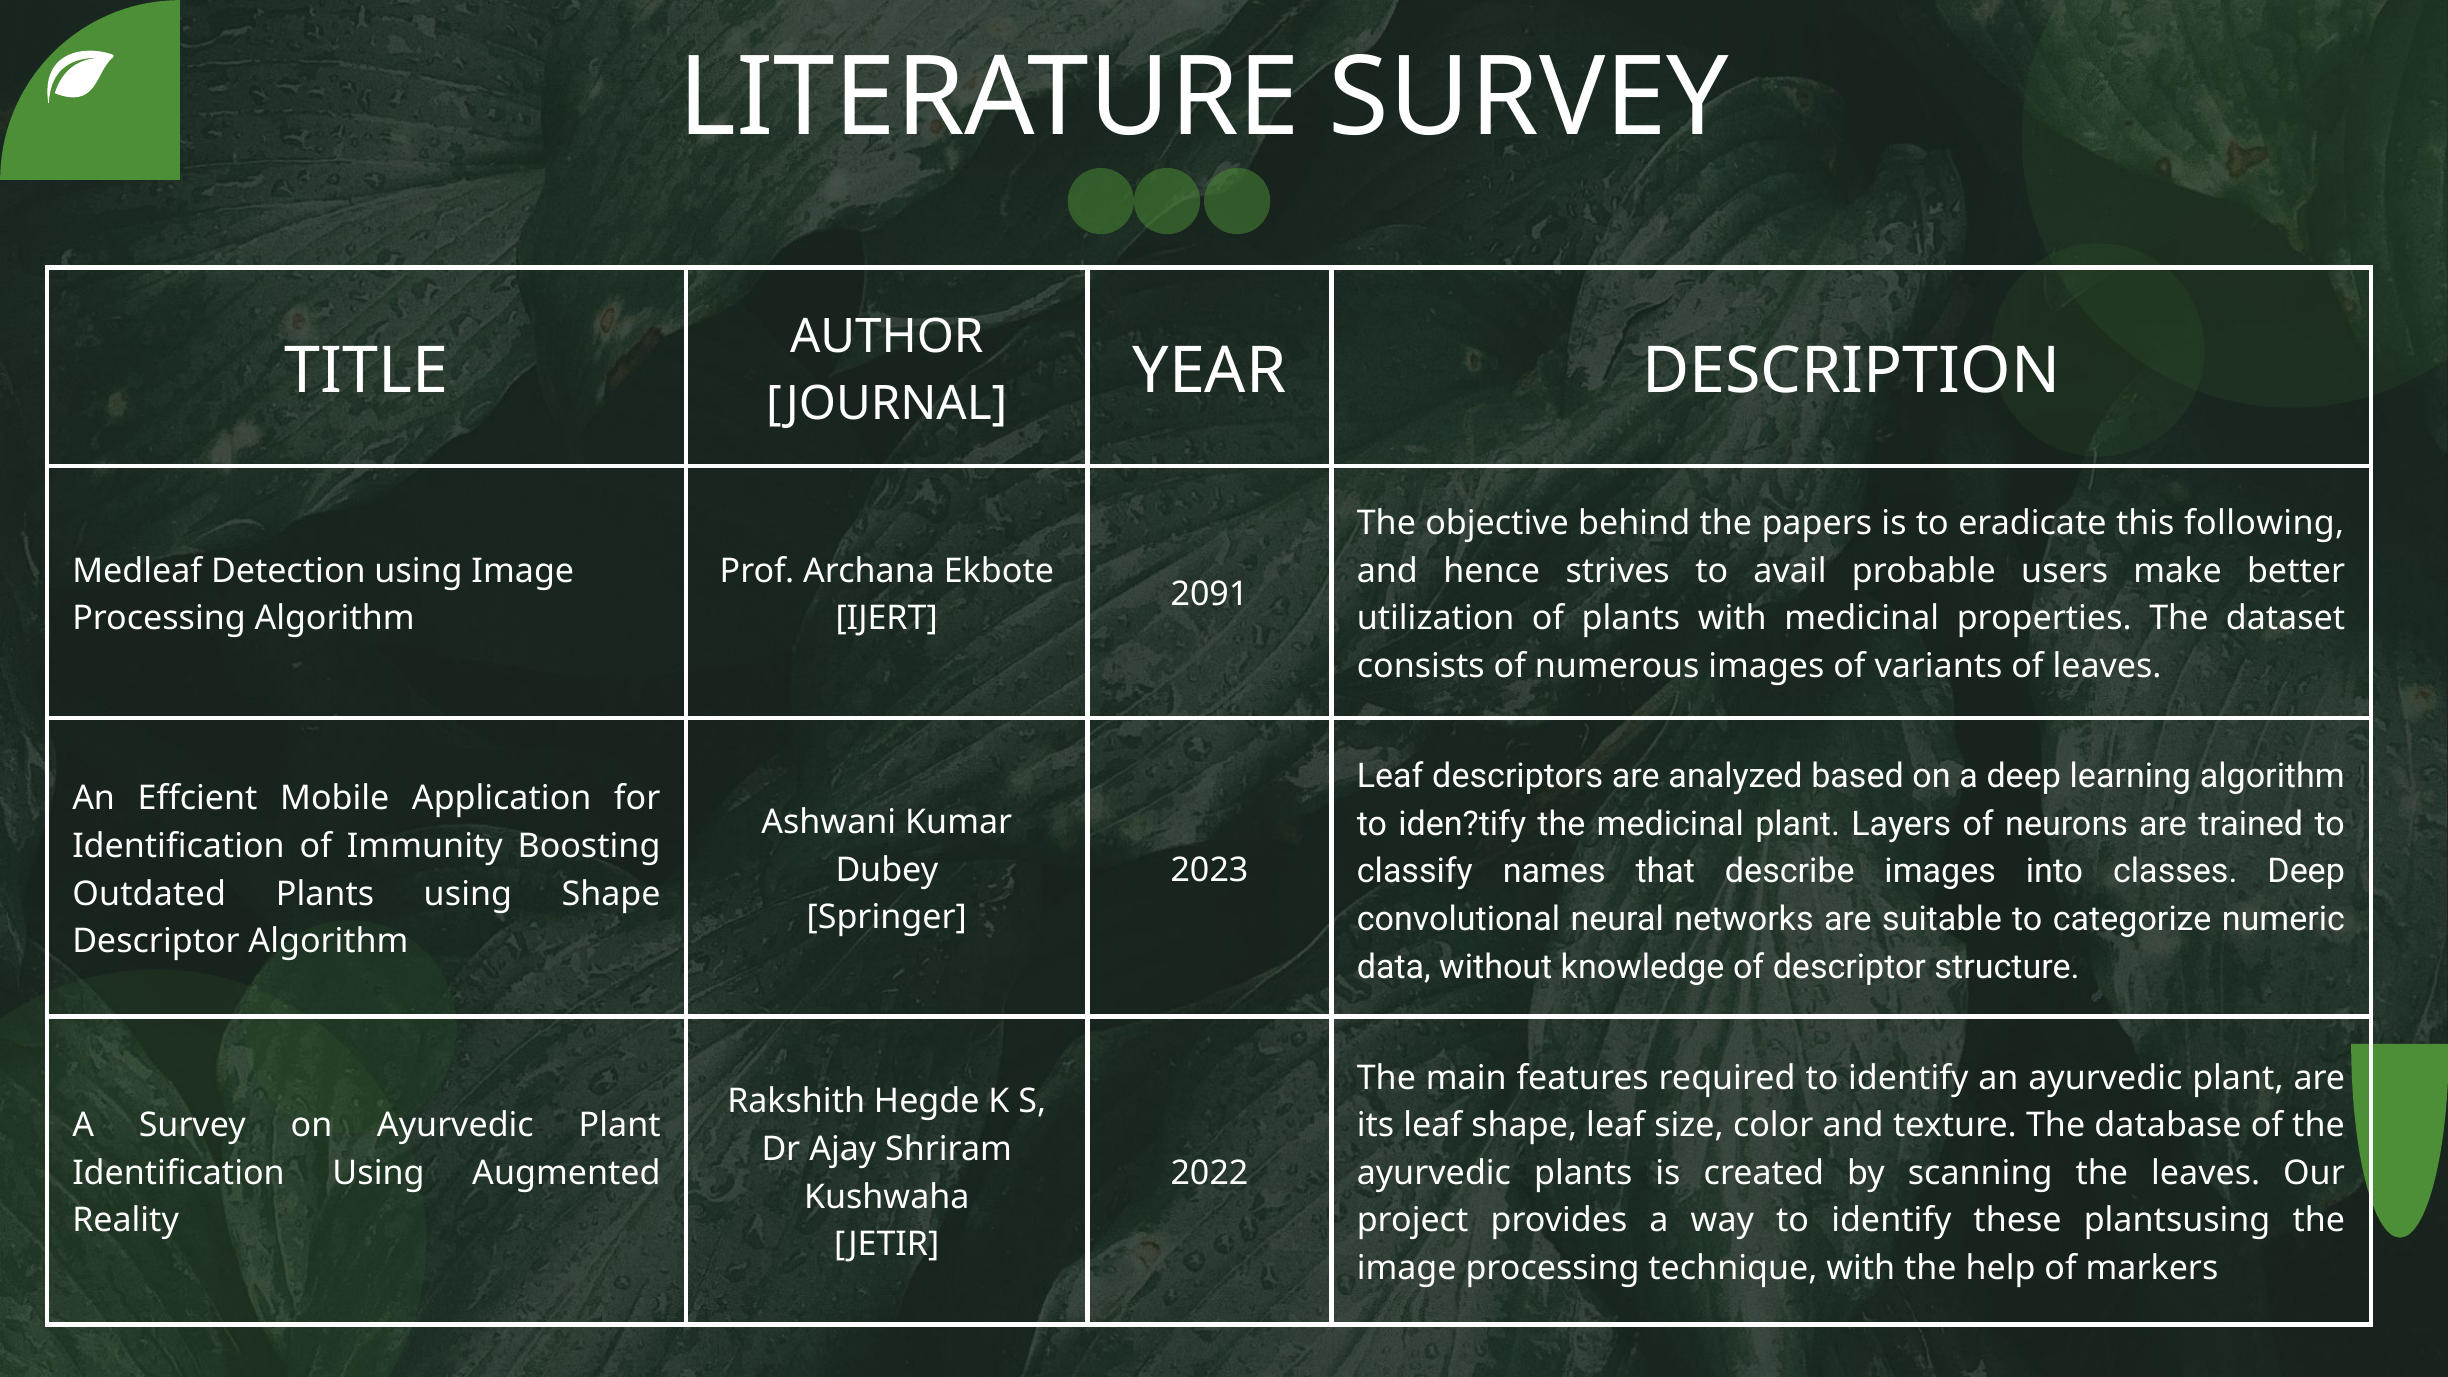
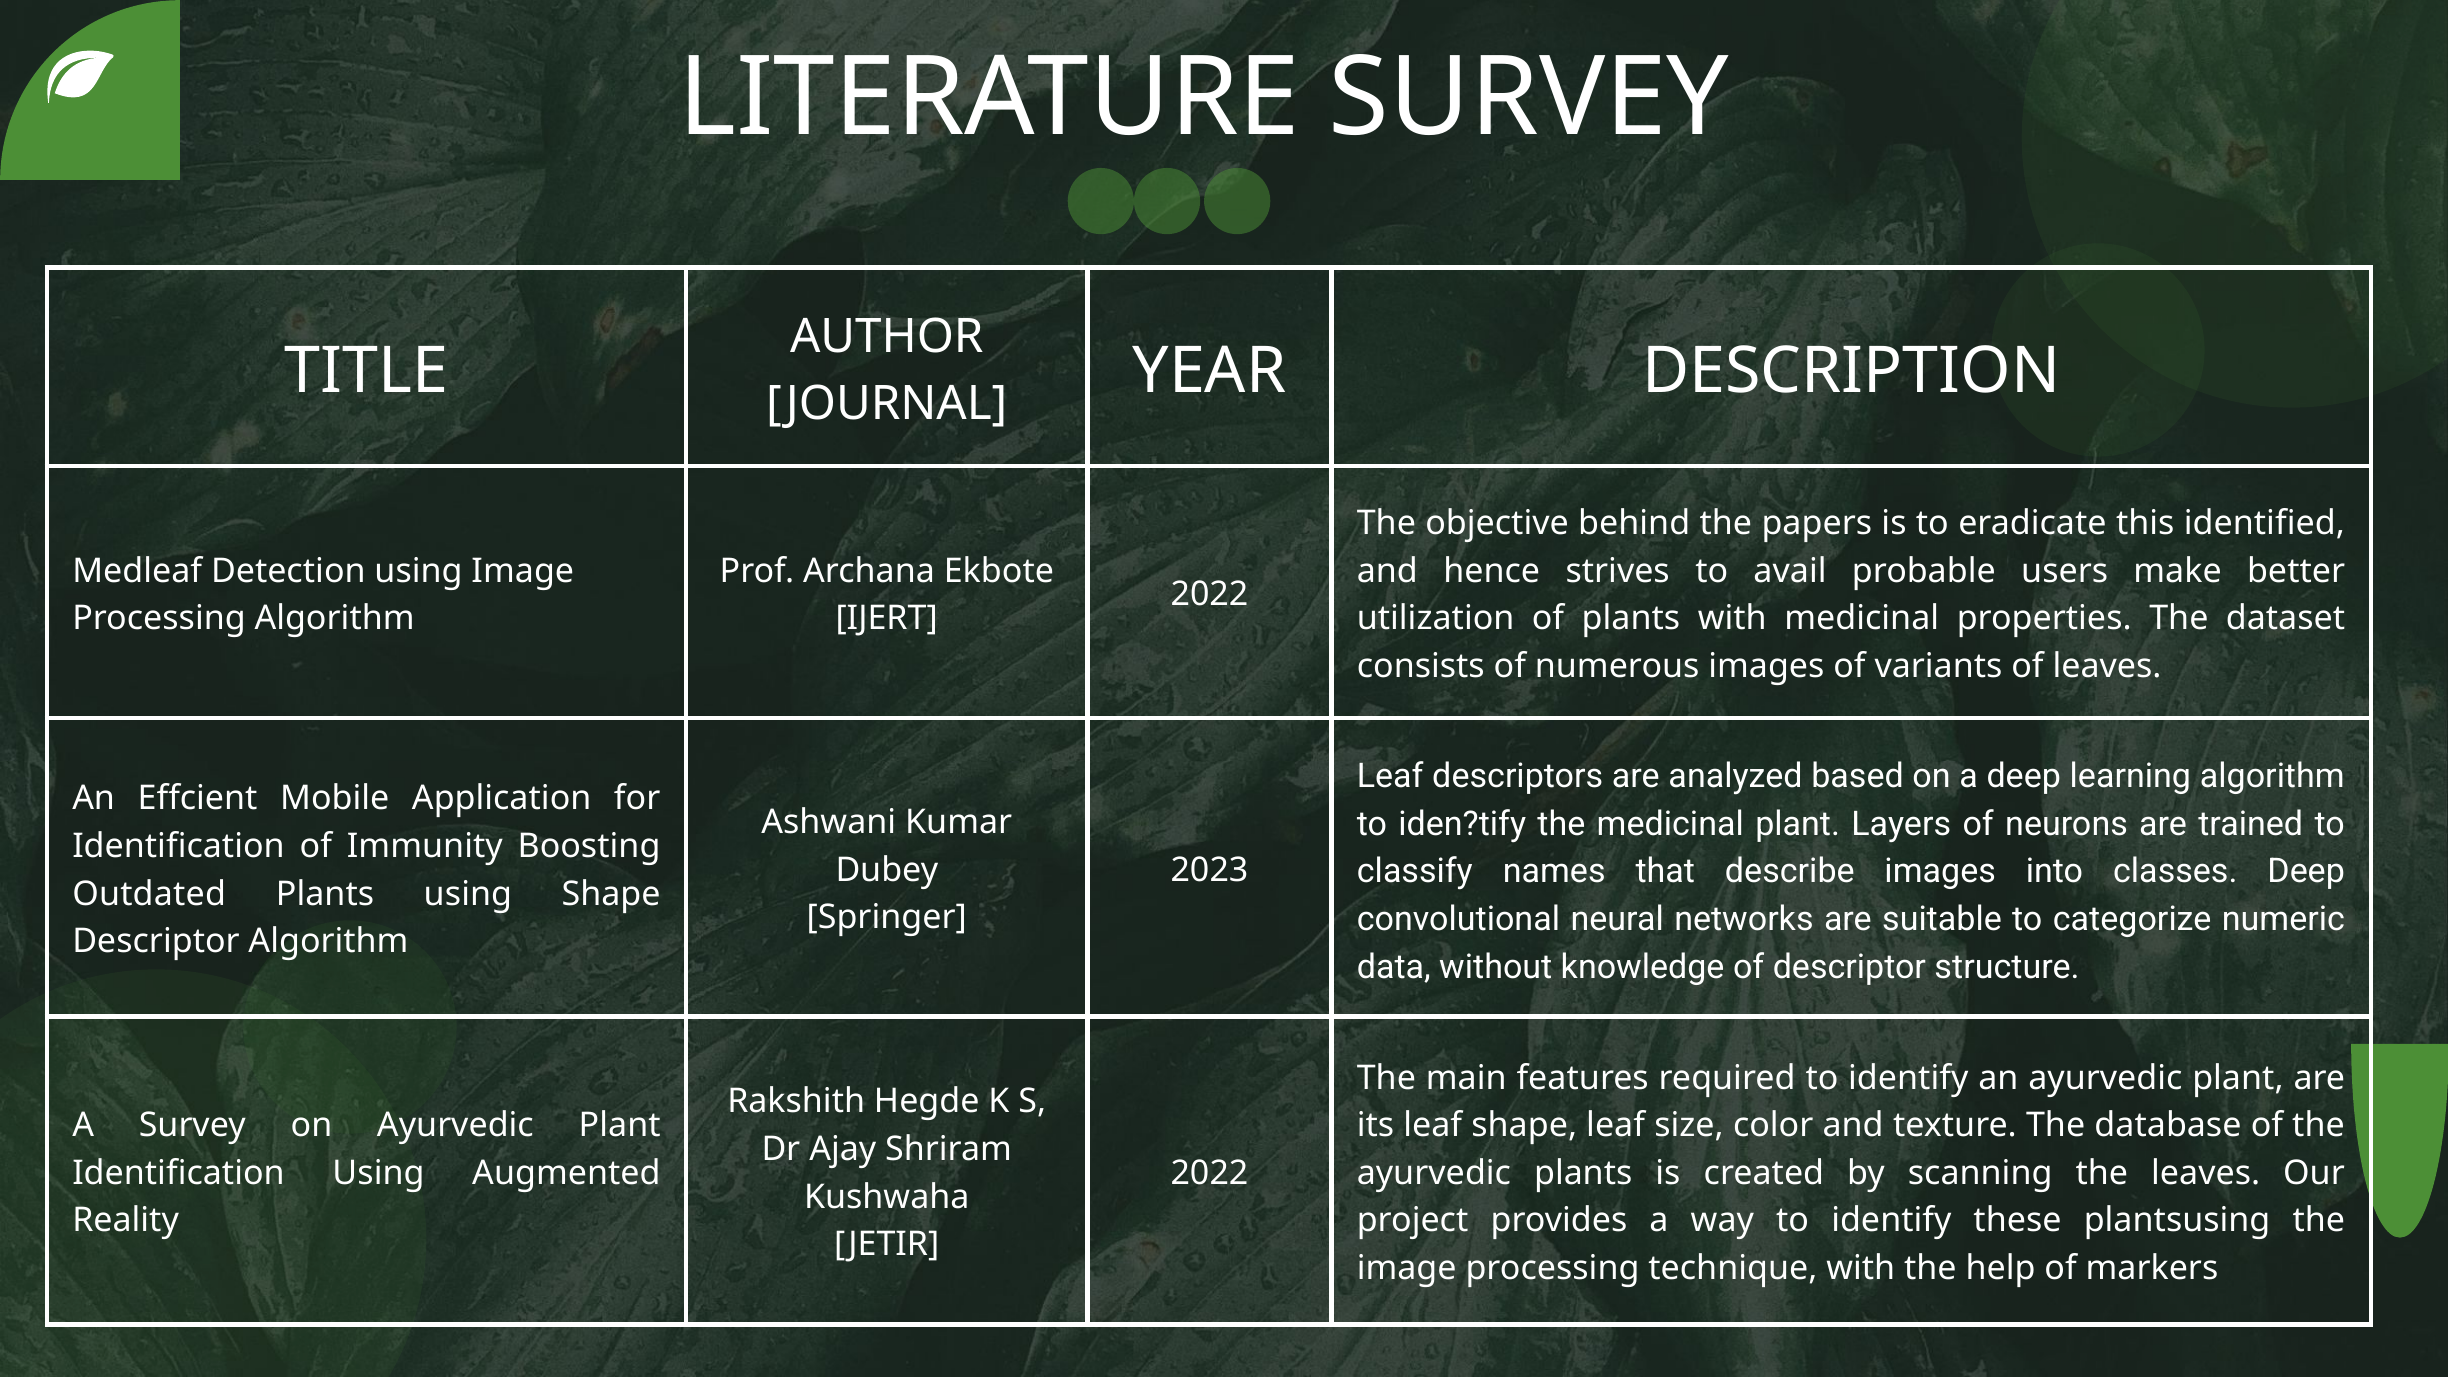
following: following -> identified (2264, 523)
2091: 2091 -> 2022 (1209, 595)
